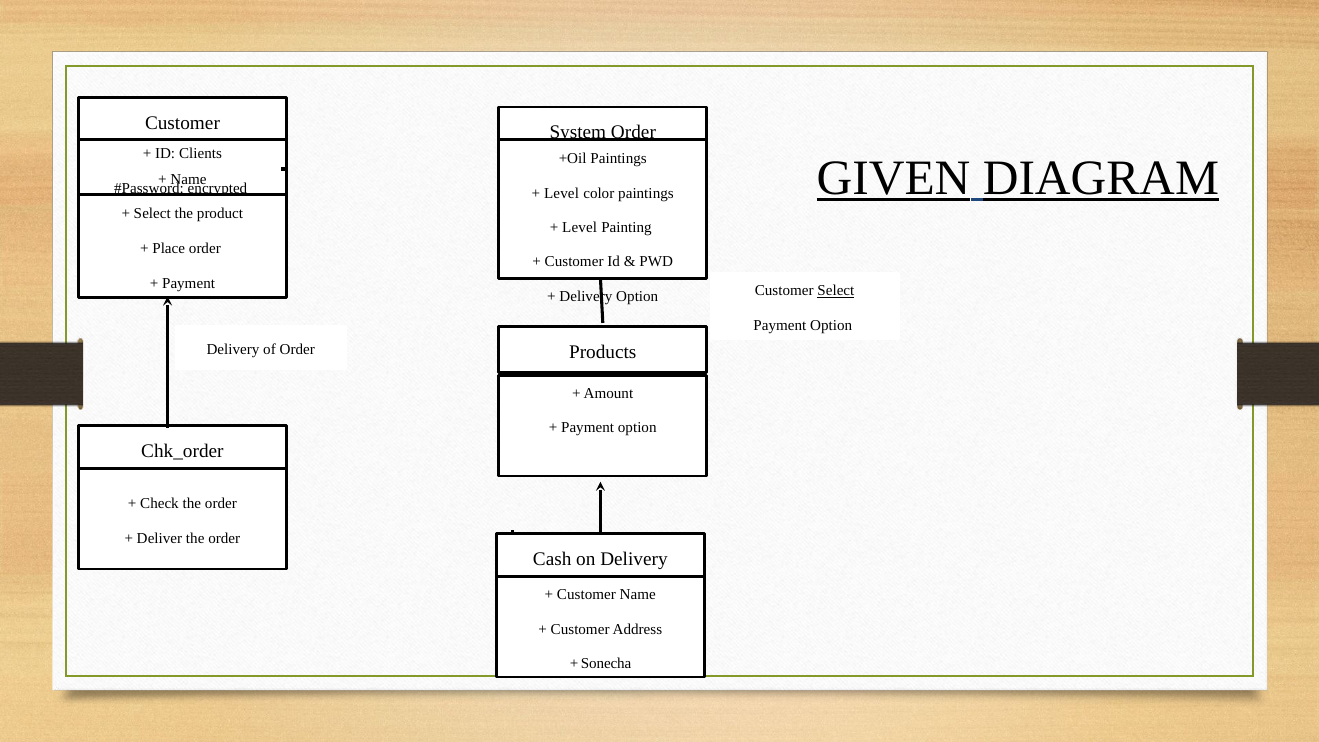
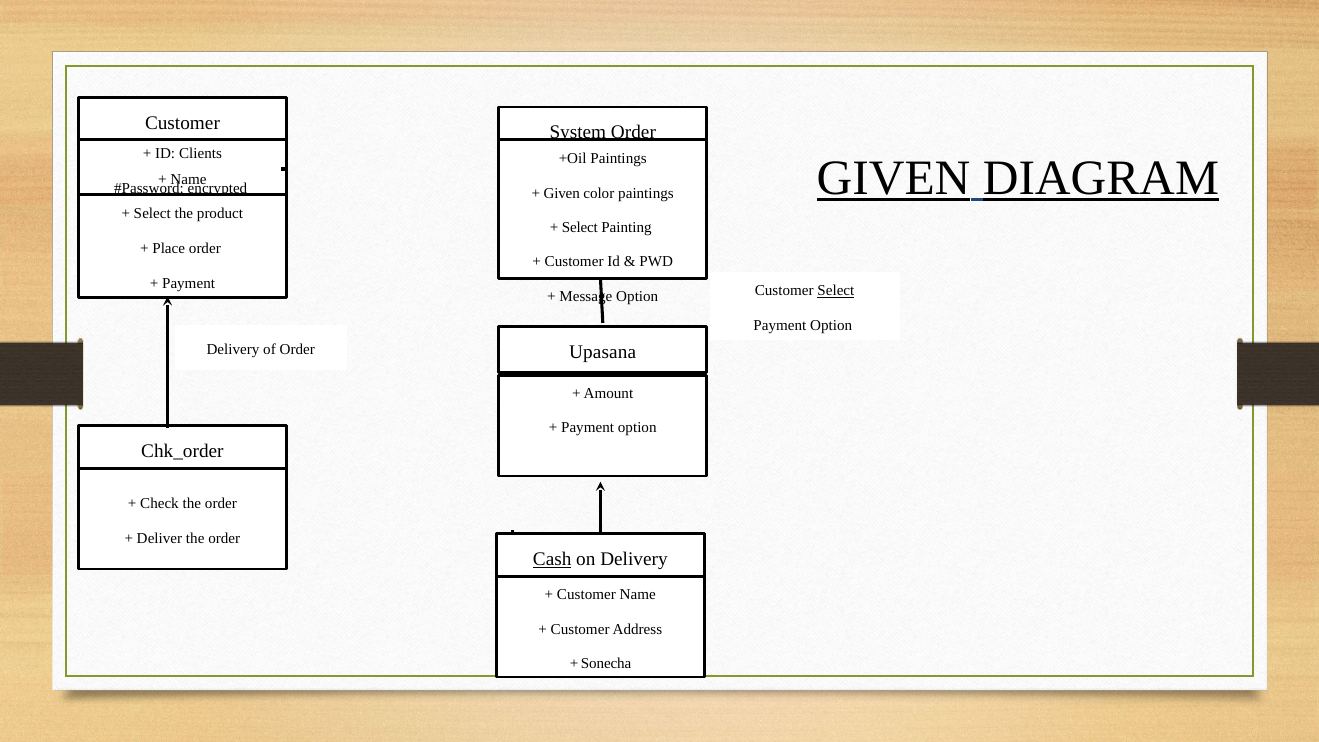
Level: Level -> Given (562, 193)
Level: Level -> Select (580, 228)
Delivery: Delivery -> Message (586, 296)
Products: Products -> Upasana (603, 352)
Cash underline: none -> present (552, 559)
